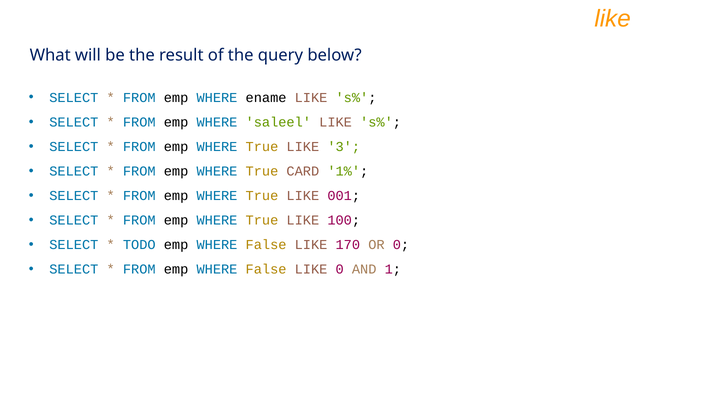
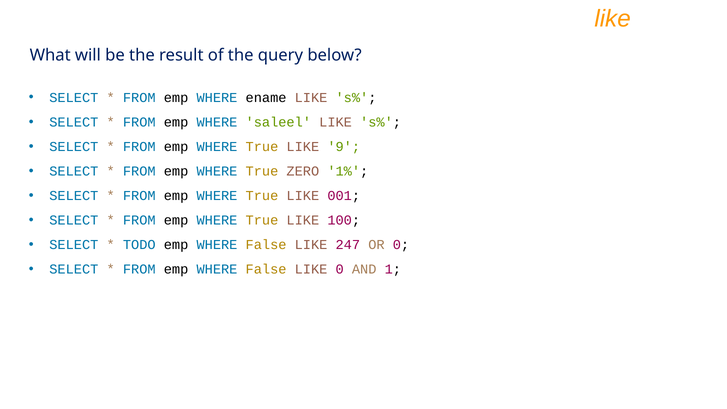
3: 3 -> 9 (344, 147)
CARD: CARD -> ZERO (303, 171)
170: 170 -> 247 (348, 245)
